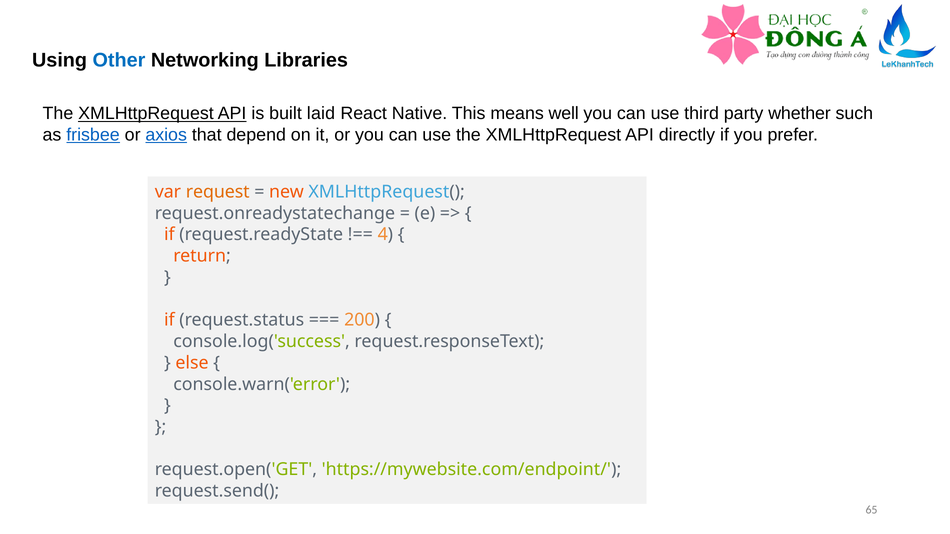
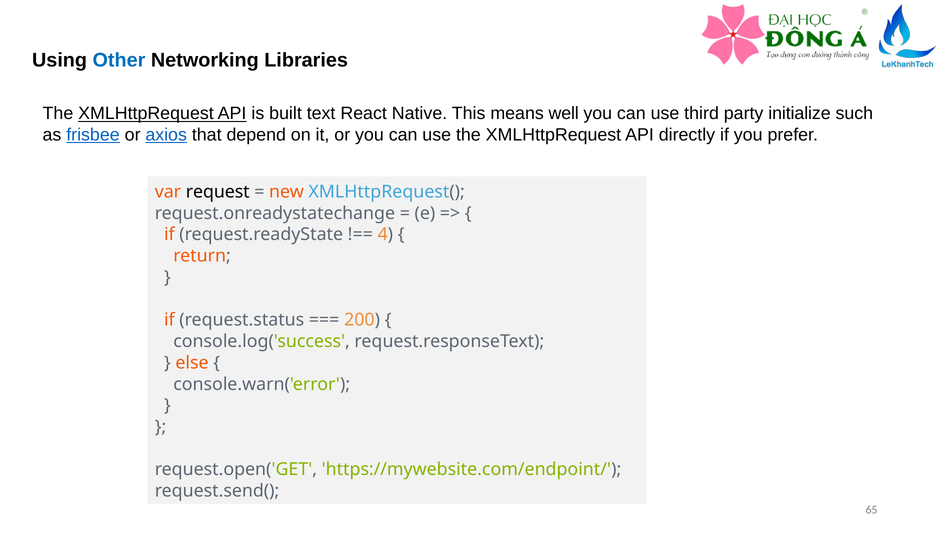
laid: laid -> text (321, 113)
whether: whether -> initialize (799, 113)
request colour: orange -> black (218, 192)
